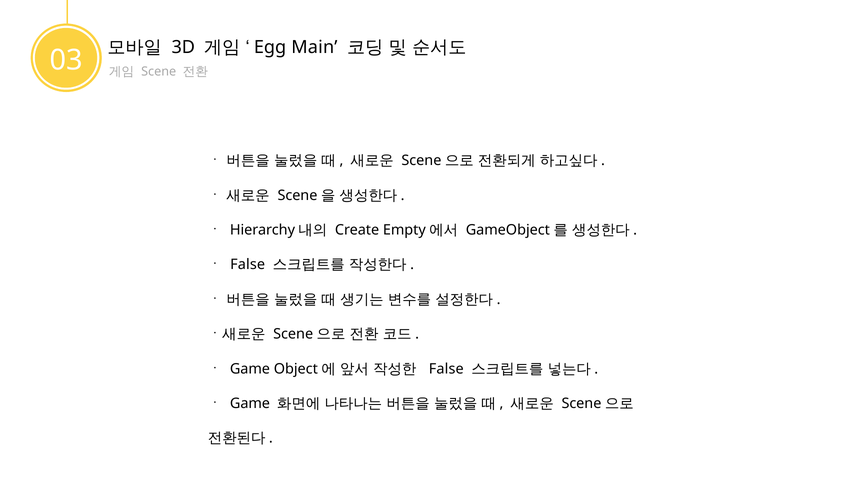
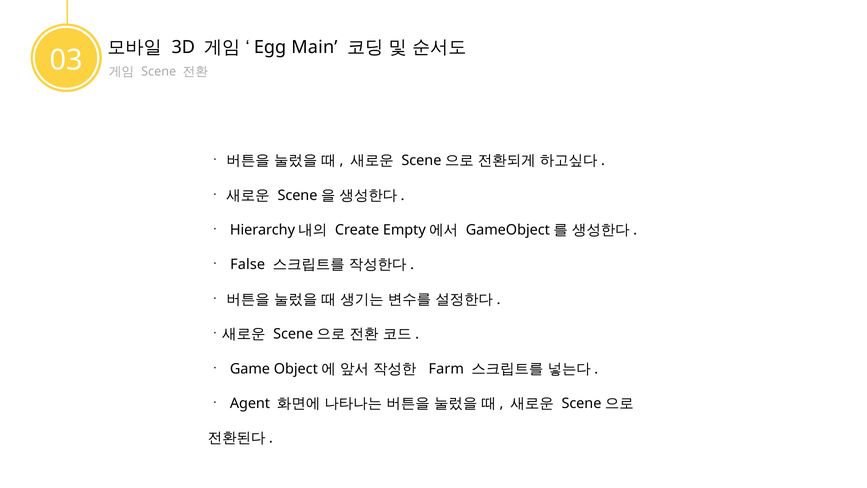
False: False -> Farm (446, 369)
Game: Game -> Agent (250, 403)
